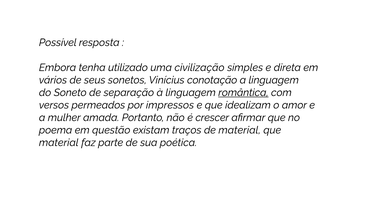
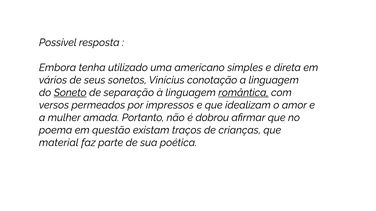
civilização: civilização -> americano (200, 68)
Soneto underline: none -> present (70, 93)
crescer: crescer -> dobrou (212, 118)
de material: material -> crianças (240, 130)
